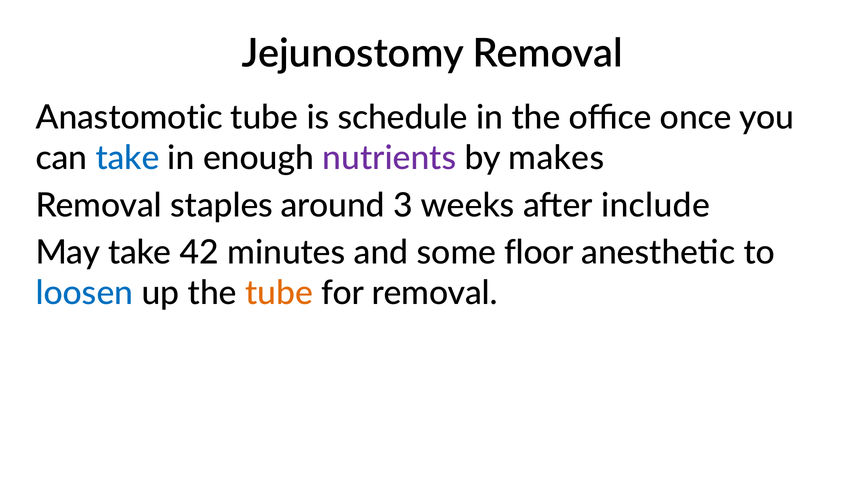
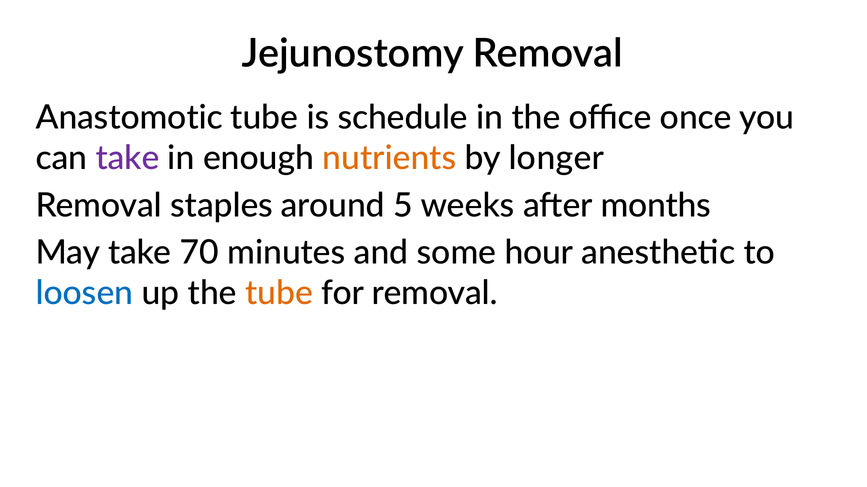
take colour: blue -> purple (128, 158)
nutrients colour: purple -> orange (389, 158)
makes: makes -> longer (556, 158)
3: 3 -> 5 (403, 206)
include: include -> months (656, 206)
42: 42 -> 70 (199, 253)
floor: floor -> hour (539, 253)
